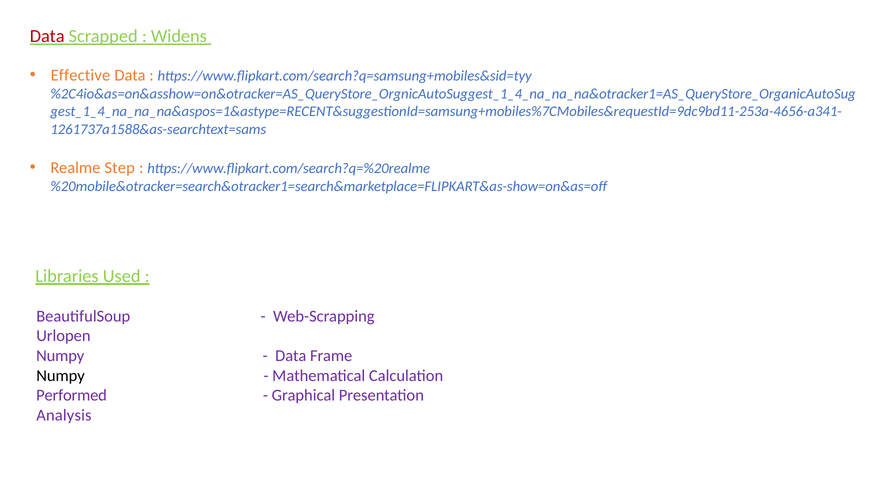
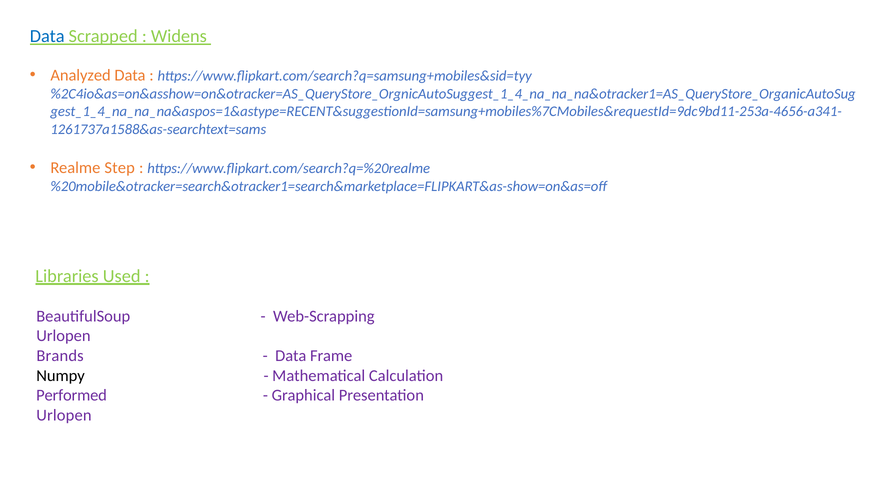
Data colour: red -> blue (47, 36)
Effective: Effective -> Analyzed (81, 75)
Numpy: Numpy -> Brands (60, 355)
Analysis: Analysis -> Urlopen (64, 415)
